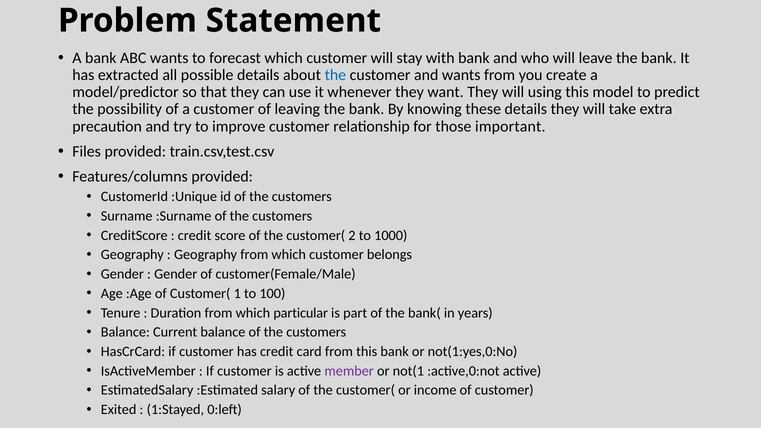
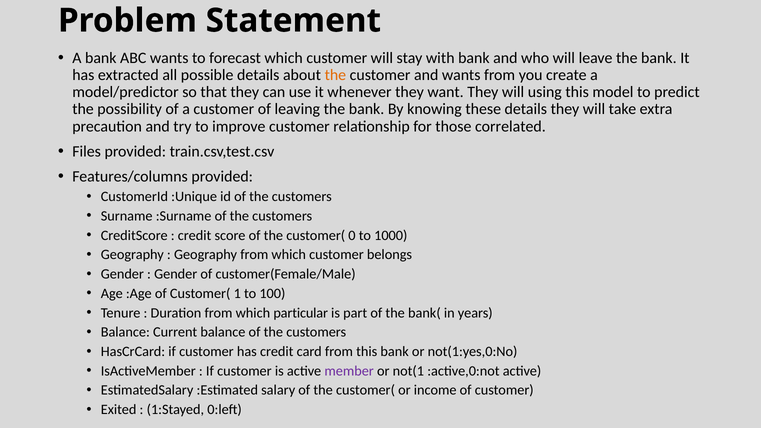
the colour: blue -> orange (335, 75)
important: important -> correlated (510, 126)
2: 2 -> 0 (352, 235)
